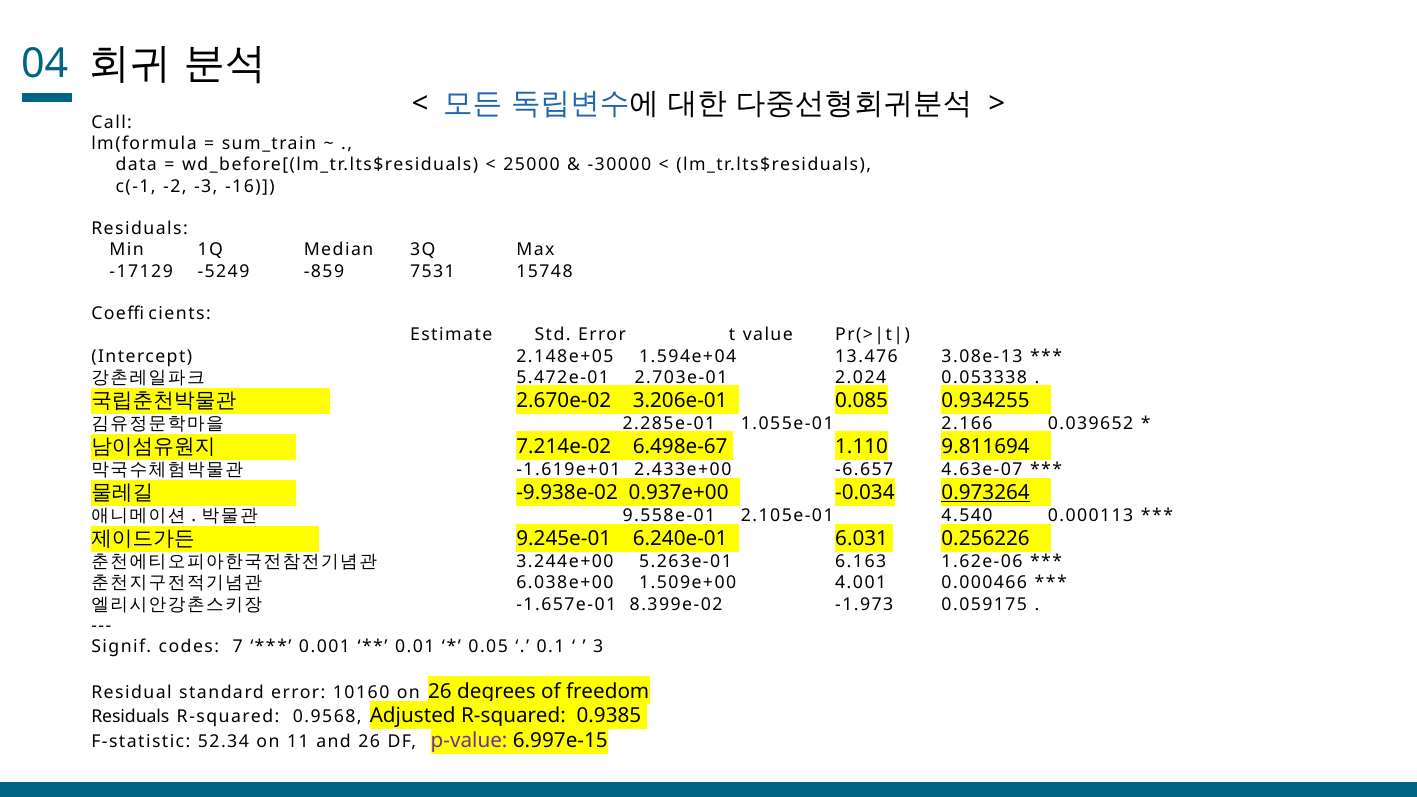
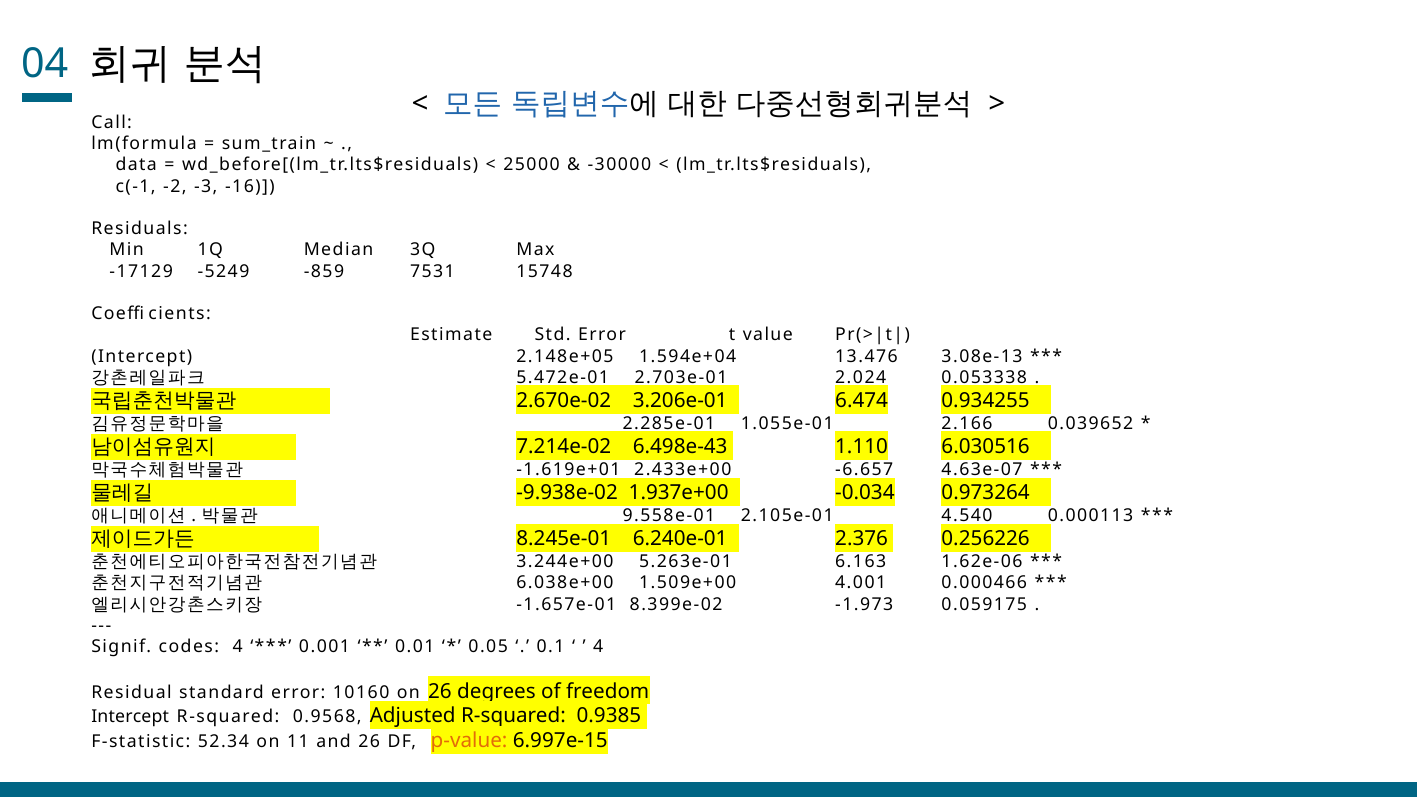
0.085: 0.085 -> 6.474 (862, 401)
6.498e-67: 6.498e-67 -> 6.498e-43 (680, 447)
9.811694: 9.811694 -> 6.030516 (986, 447)
0.937e+00: 0.937e+00 -> 1.937e+00 (679, 493)
0.973264 underline: present -> none (986, 493)
9.245e-01: 9.245e-01 -> 8.245e-01 (564, 539)
6.031: 6.031 -> 2.376 (862, 539)
codes 7: 7 -> 4 (238, 647)
3: 3 -> 4 (598, 647)
Residuals: Residuals -> Intercept (130, 717)
p-value colour: purple -> orange (469, 741)
